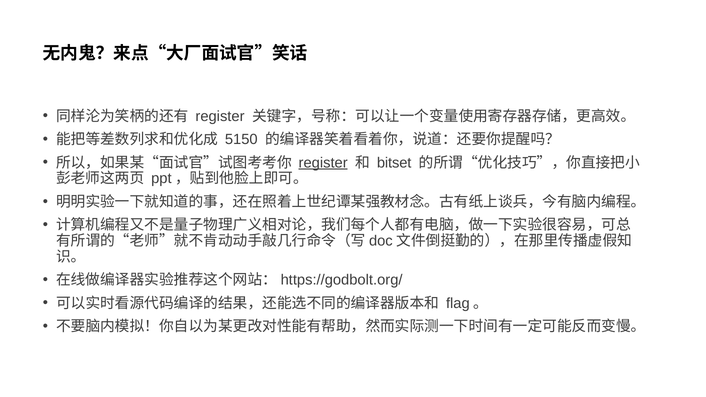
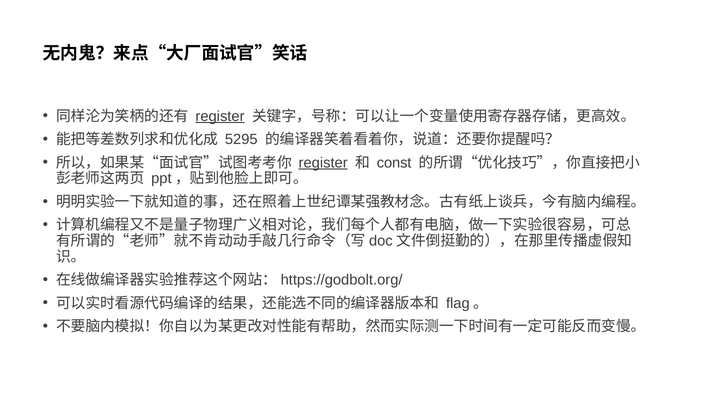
register underline: none -> present (220, 116)
5150: 5150 -> 5295 (241, 139)
bitset: bitset -> const (394, 163)
